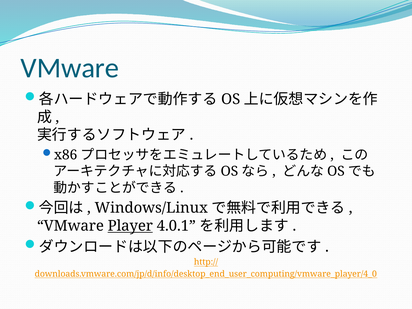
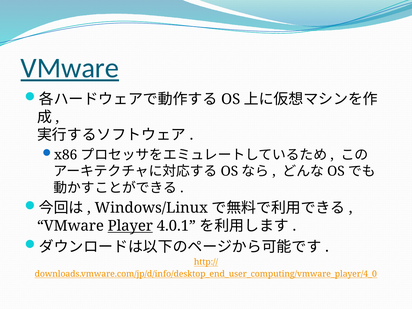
VMware underline: none -> present (70, 68)
